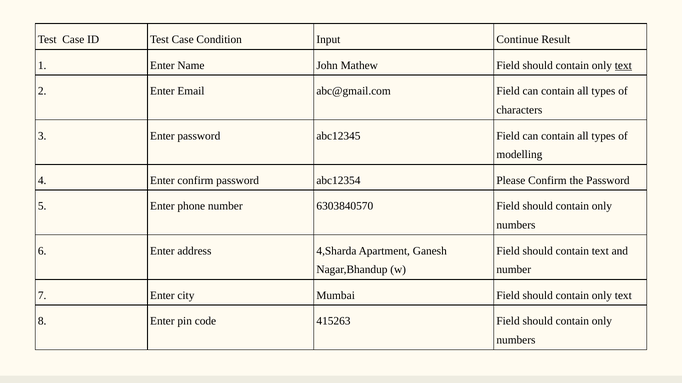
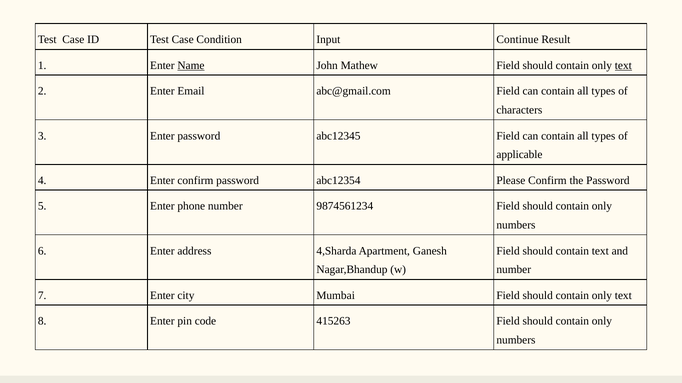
Name underline: none -> present (191, 66)
modelling: modelling -> applicable (519, 155)
6303840570: 6303840570 -> 9874561234 (345, 207)
